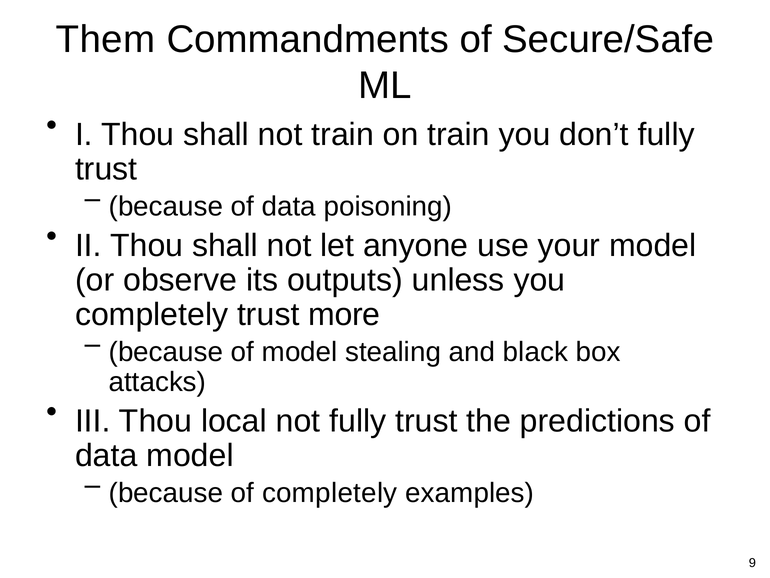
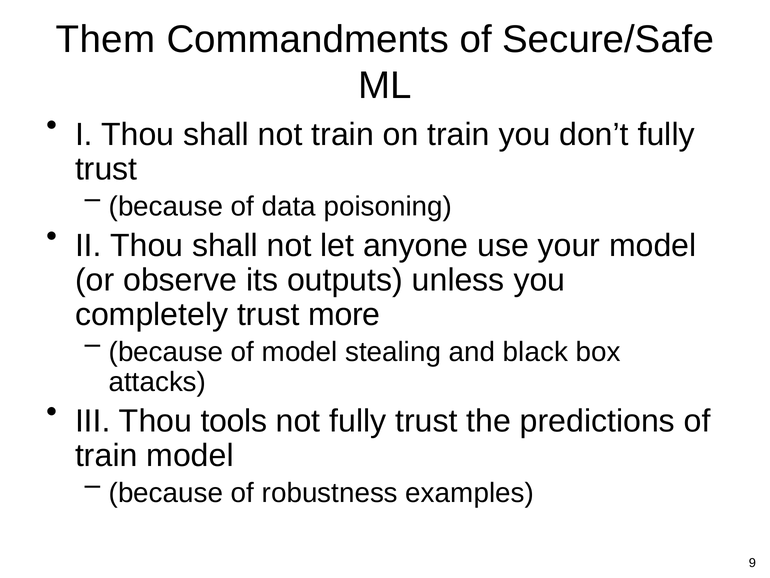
local: local -> tools (234, 421)
data: data -> train (106, 455)
of completely: completely -> robustness (330, 493)
